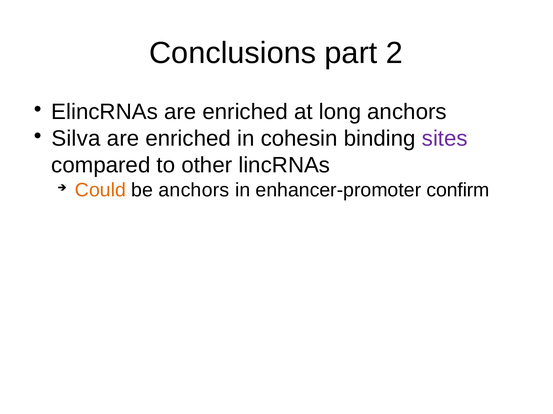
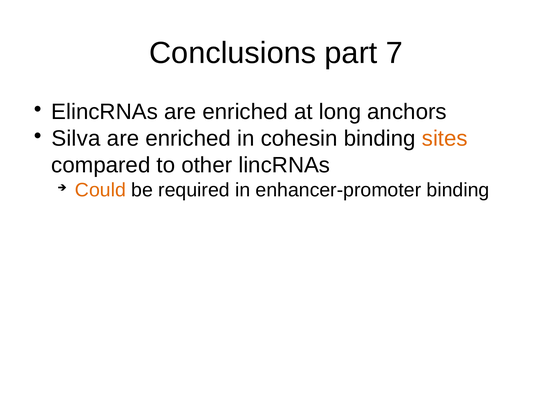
2: 2 -> 7 (394, 53)
sites colour: purple -> orange (445, 139)
be anchors: anchors -> required (194, 190)
enhancer-promoter confirm: confirm -> binding (458, 190)
